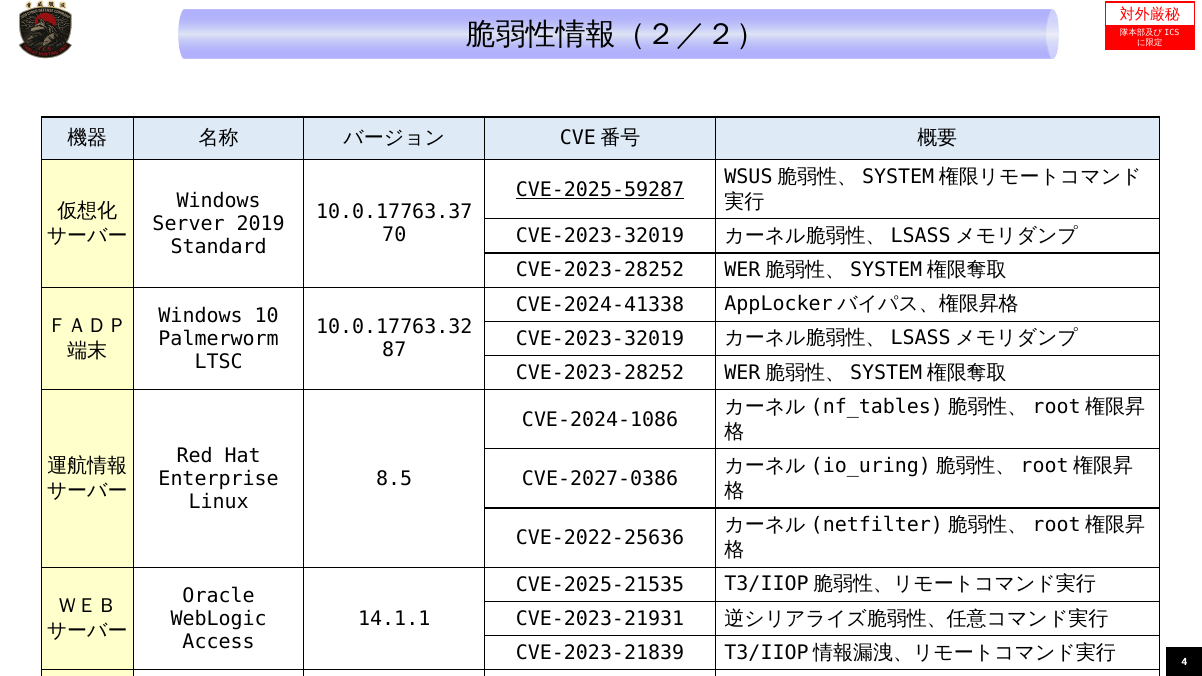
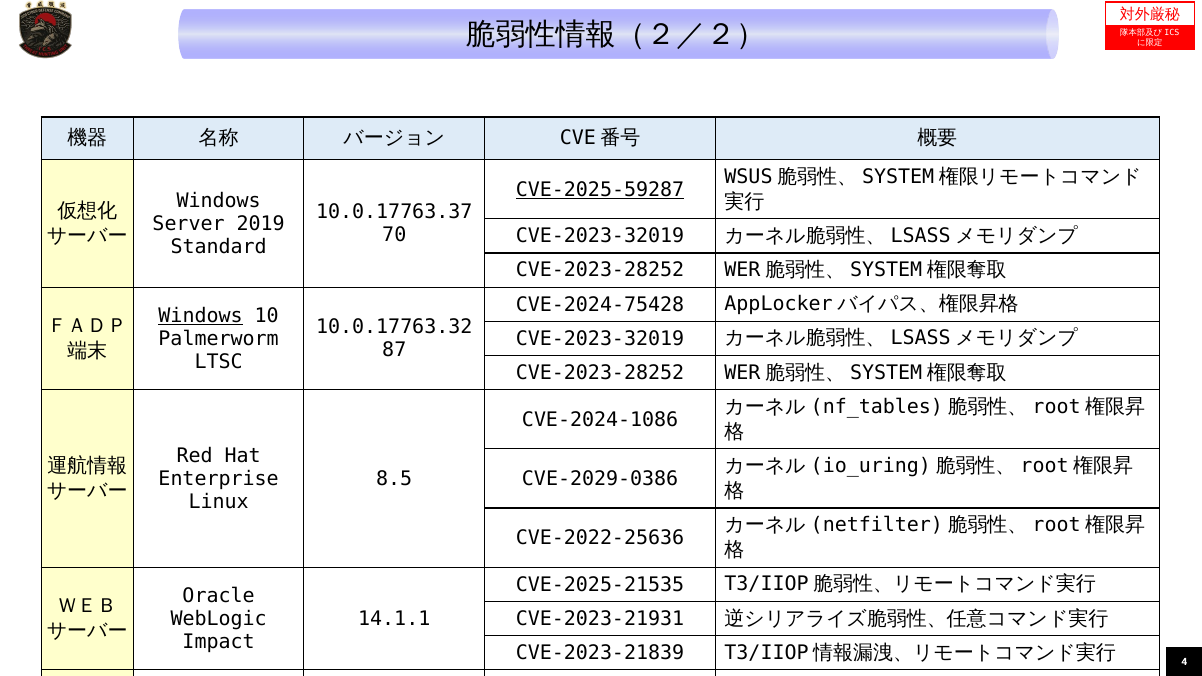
CVE-2024-41338: CVE-2024-41338 -> CVE-2024-75428 (600, 305)
Windows underline: none -> present (201, 316)
CVE-2027-0386: CVE-2027-0386 -> CVE-2029-0386 (600, 479)
Access: Access -> Impact (219, 642)
